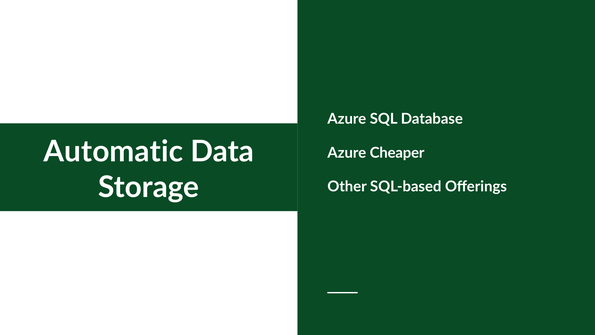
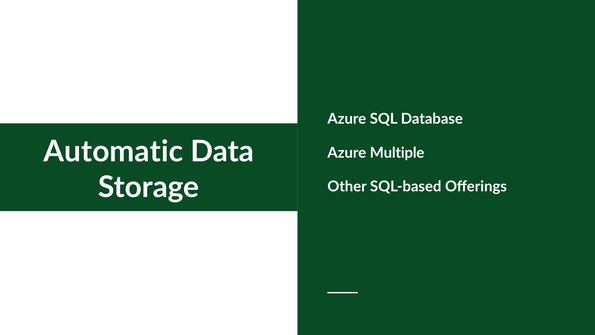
Cheaper: Cheaper -> Multiple (397, 153)
